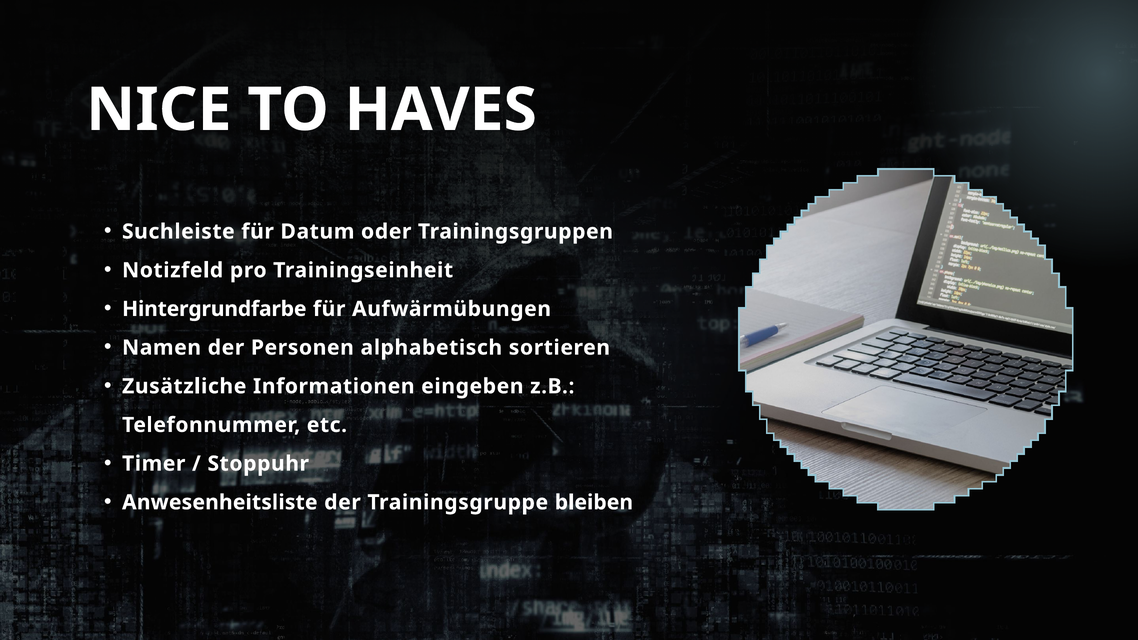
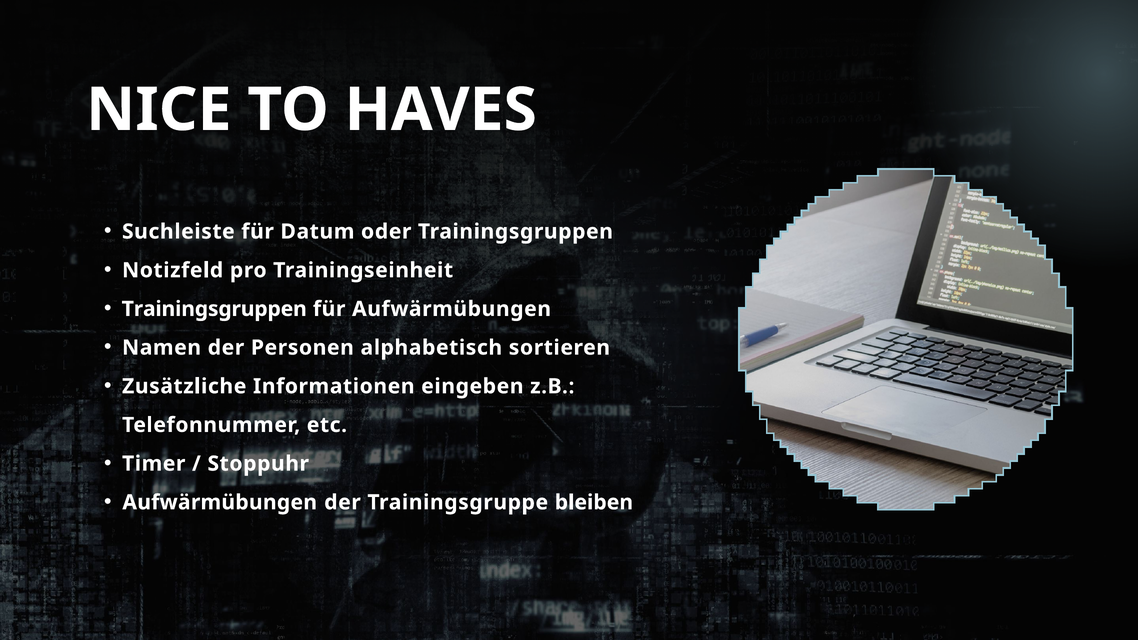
Hintergrundfarbe: Hintergrundfarbe -> Trainingsgruppen (214, 309)
Anwesenheitsliste: Anwesenheitsliste -> Aufwärmübungen (220, 502)
